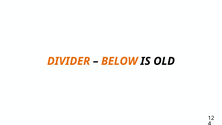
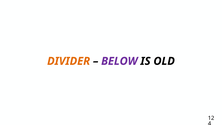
BELOW colour: orange -> purple (119, 61)
